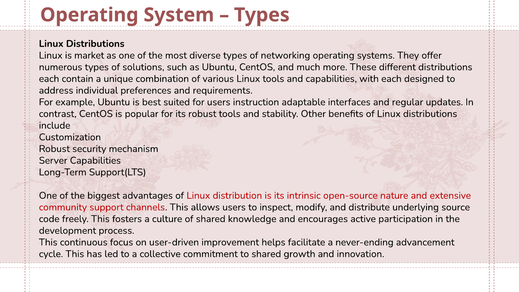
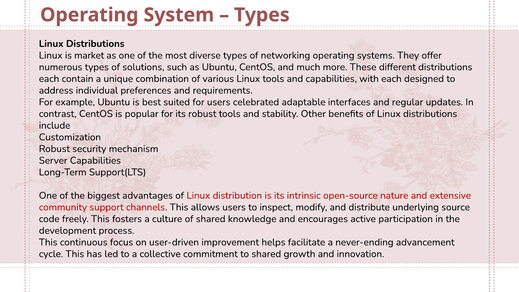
instruction: instruction -> celebrated (256, 102)
